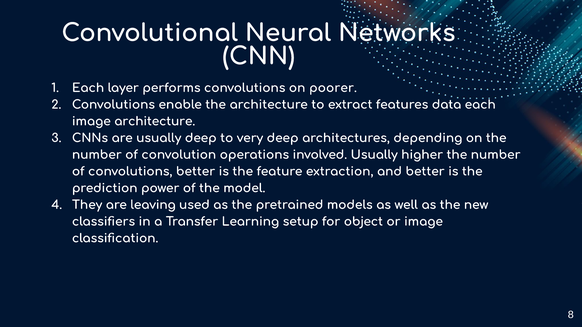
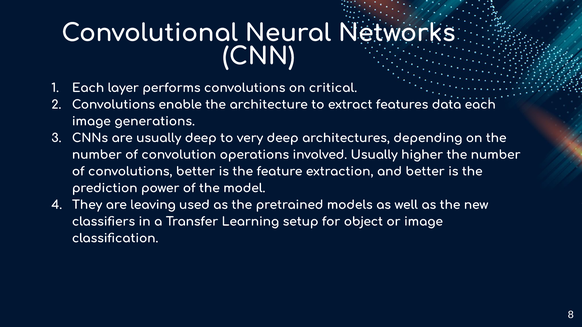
poorer: poorer -> critical (333, 88)
image architecture: architecture -> generations (155, 122)
